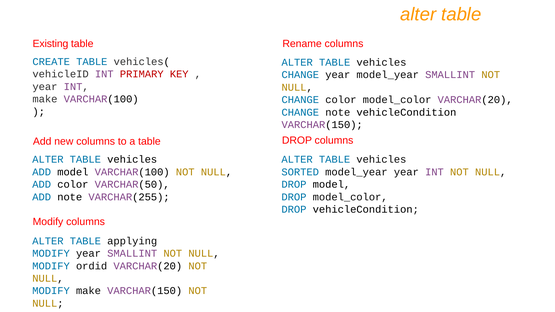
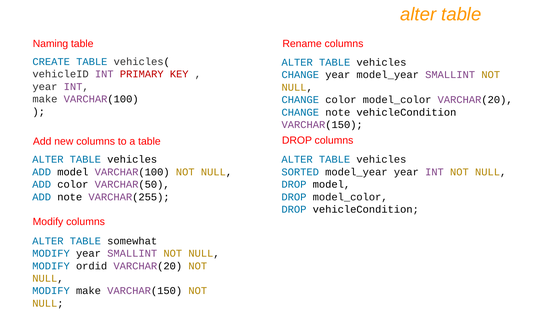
Existing: Existing -> Naming (51, 44)
applying: applying -> somewhat (132, 241)
